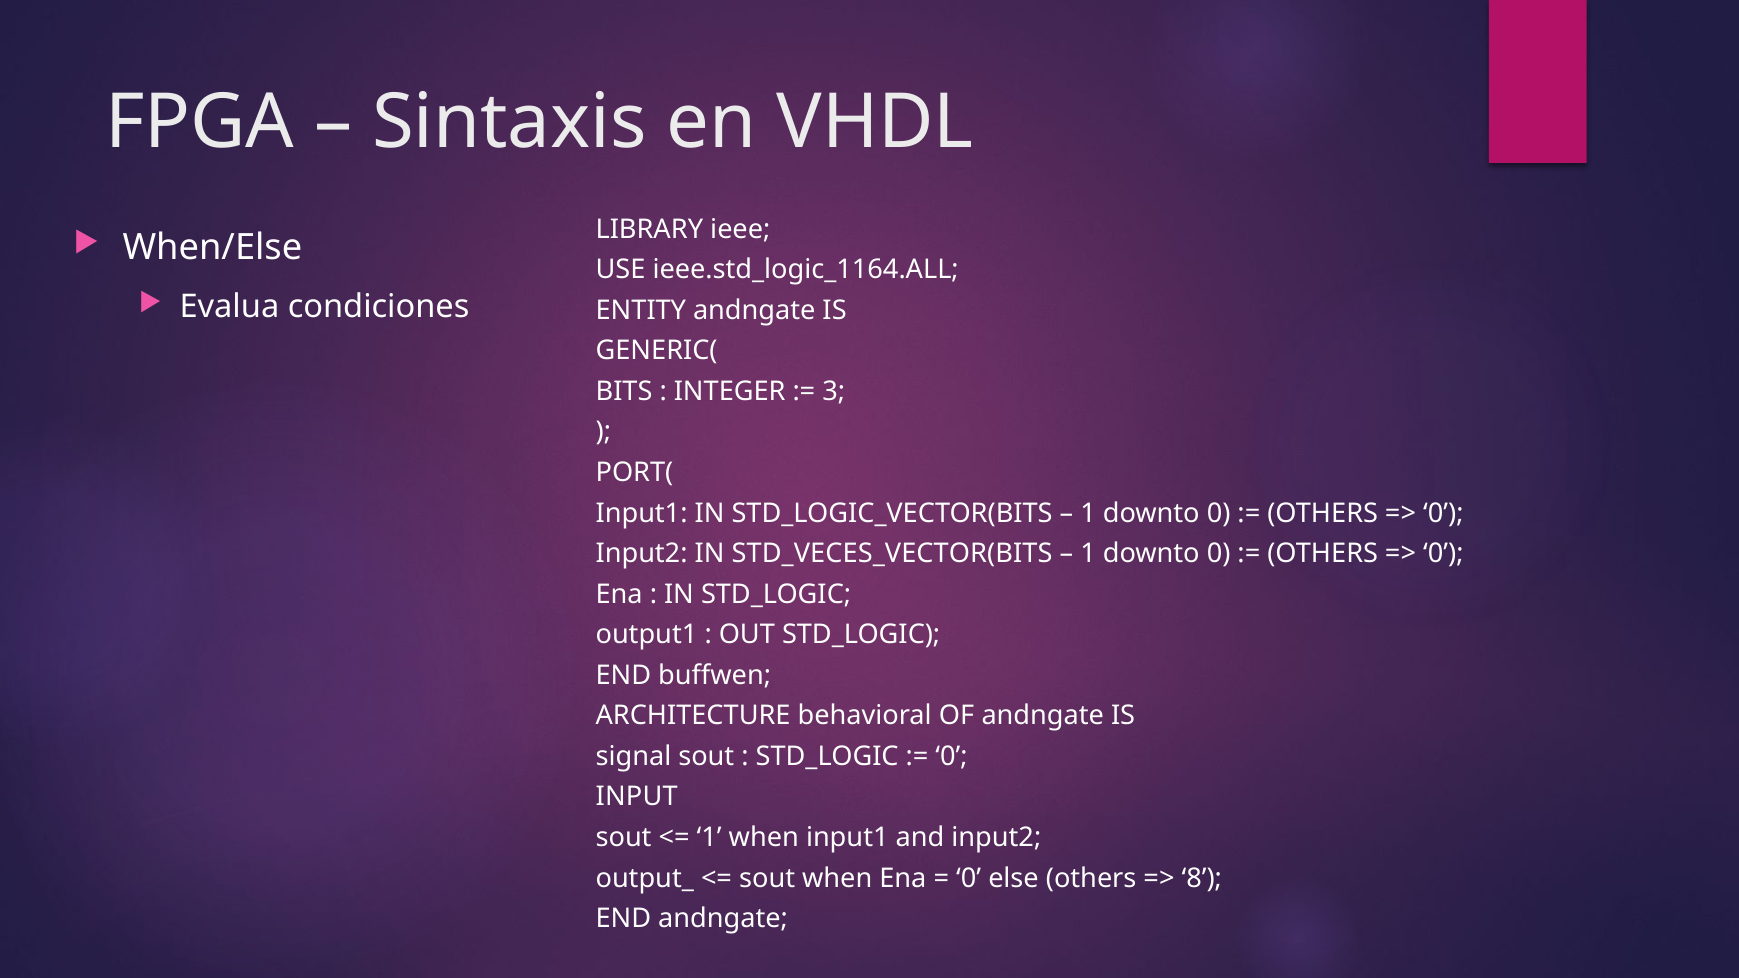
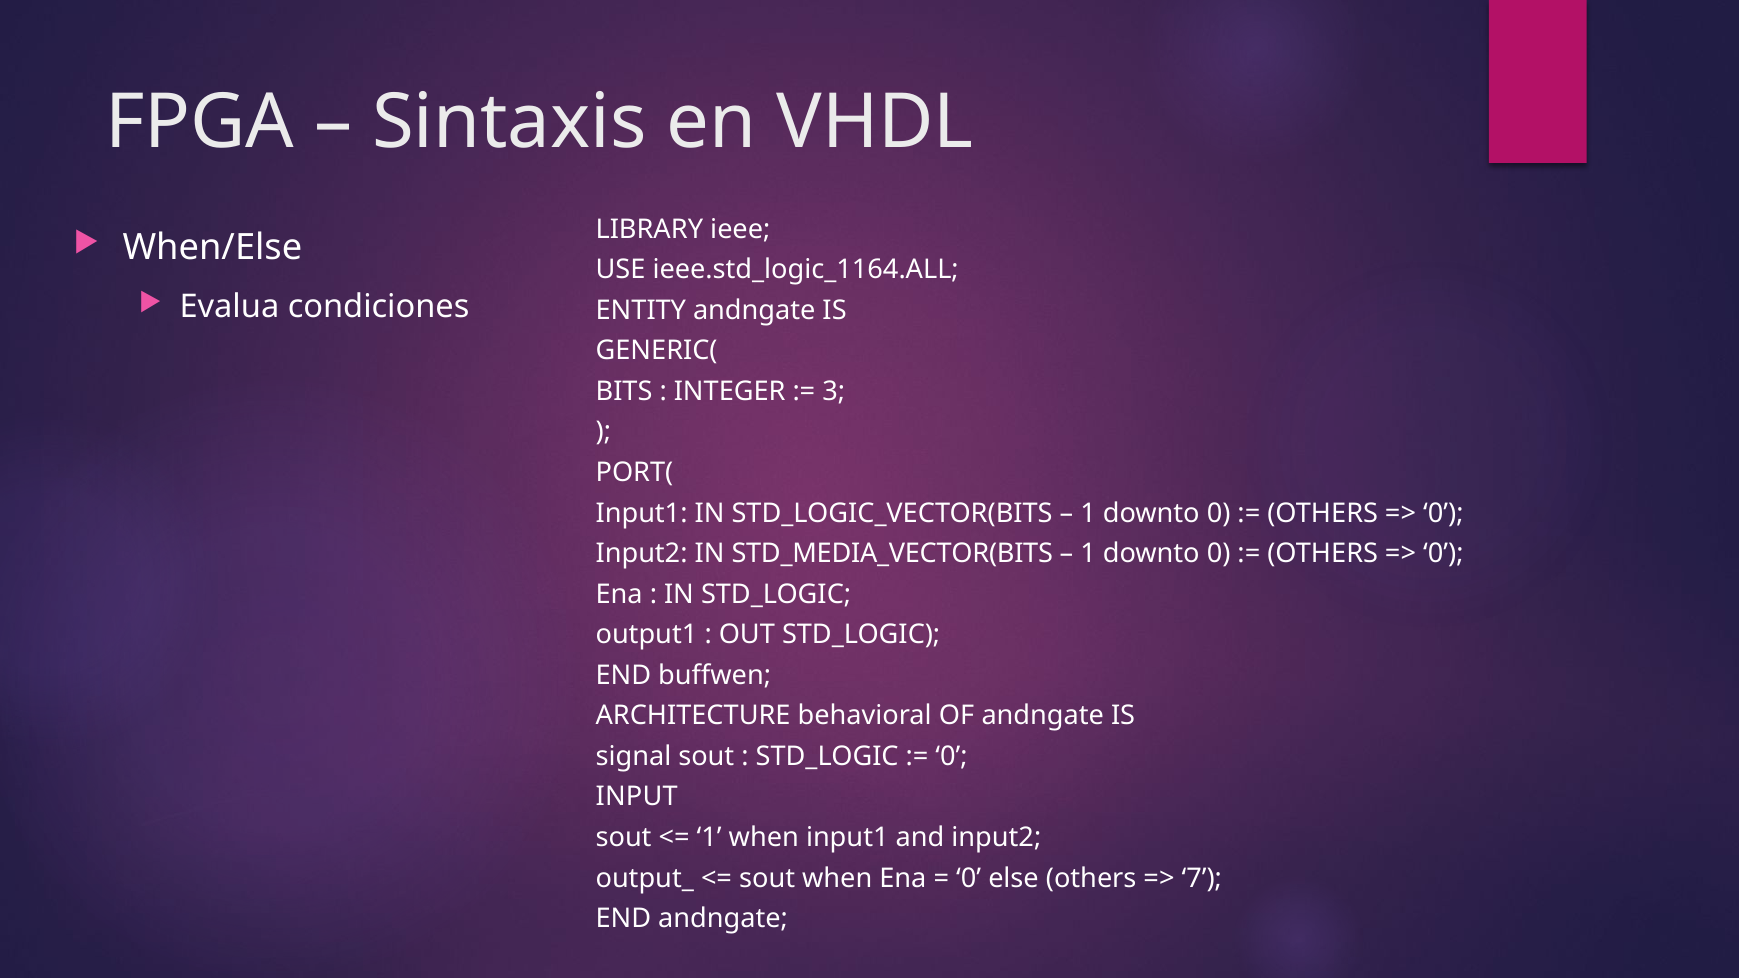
STD_VECES_VECTOR(BITS: STD_VECES_VECTOR(BITS -> STD_MEDIA_VECTOR(BITS (892, 554)
8: 8 -> 7 (1202, 878)
